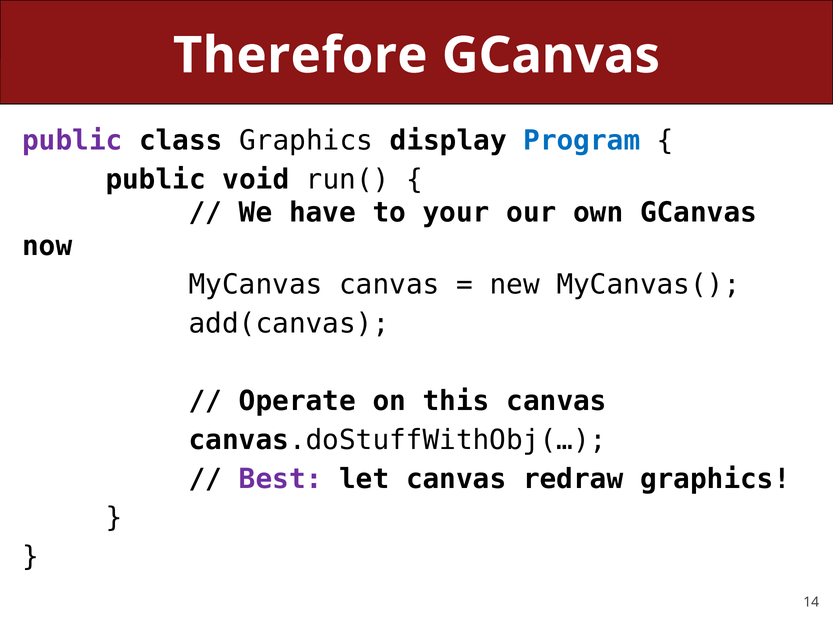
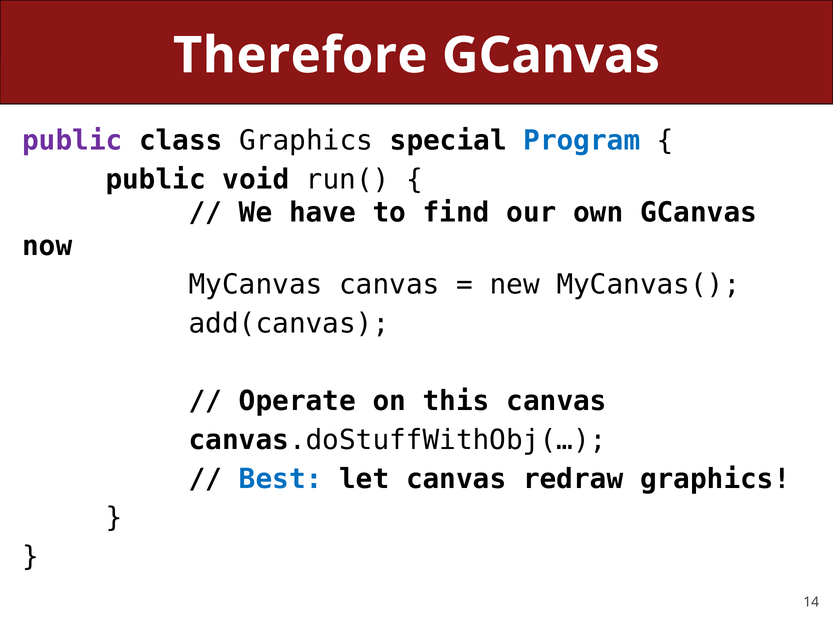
display: display -> special (448, 141)
your: your -> find (456, 213)
Best colour: purple -> blue (281, 479)
